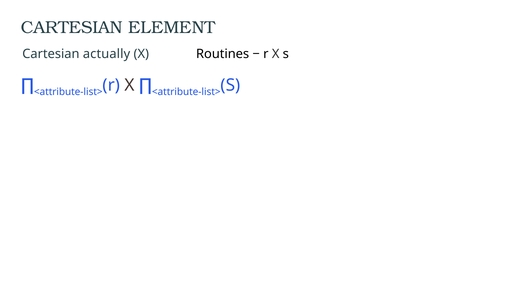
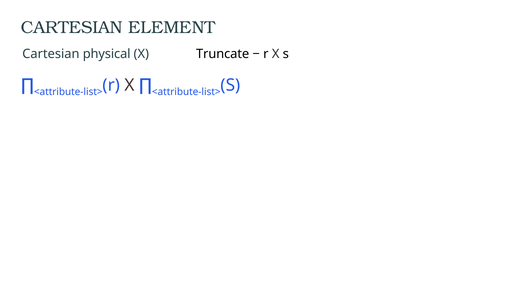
actually: actually -> physical (107, 54)
Routines: Routines -> Truncate (223, 54)
